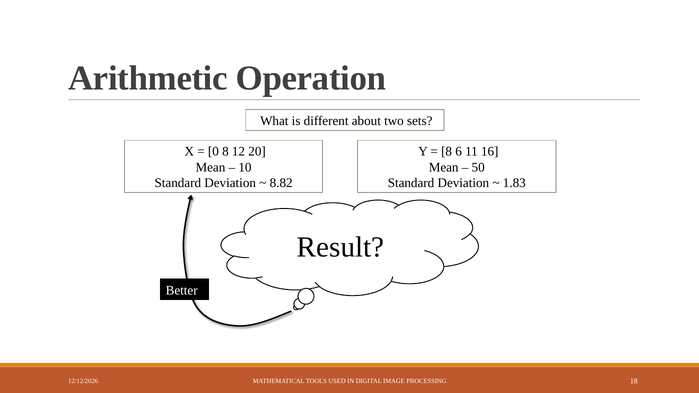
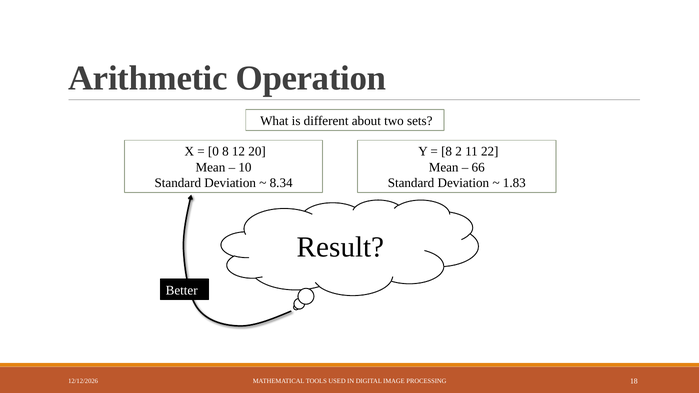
6: 6 -> 2 (459, 152)
16: 16 -> 22 (490, 152)
50: 50 -> 66 (478, 167)
8.82: 8.82 -> 8.34 (281, 183)
